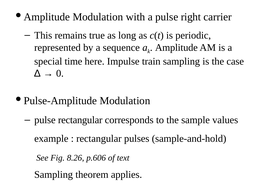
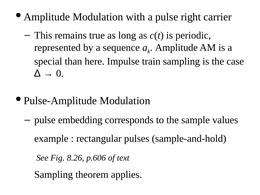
time: time -> than (73, 61)
pulse rectangular: rectangular -> embedding (80, 120)
